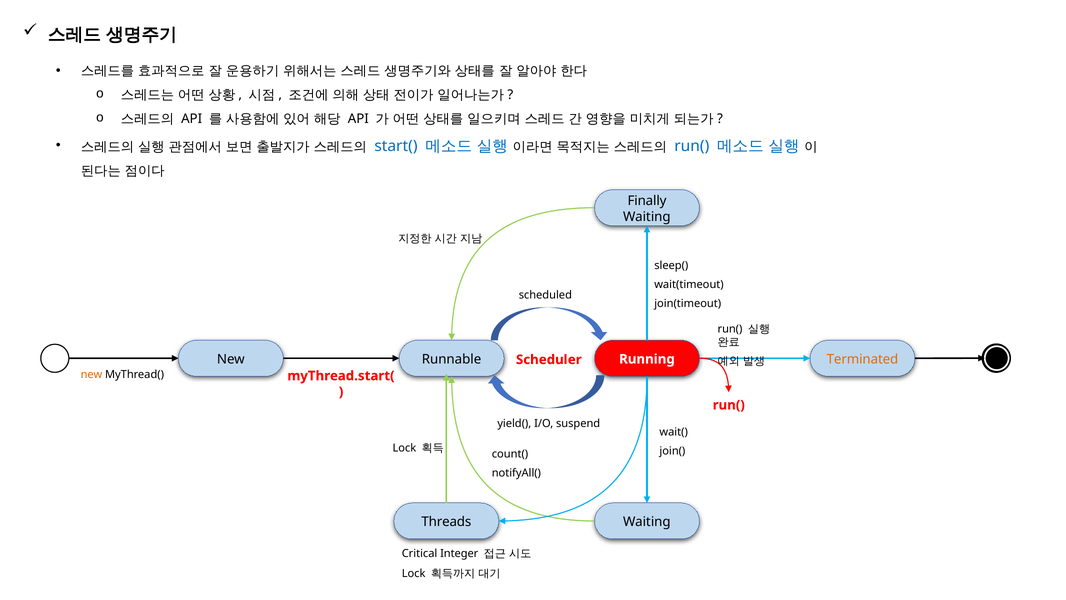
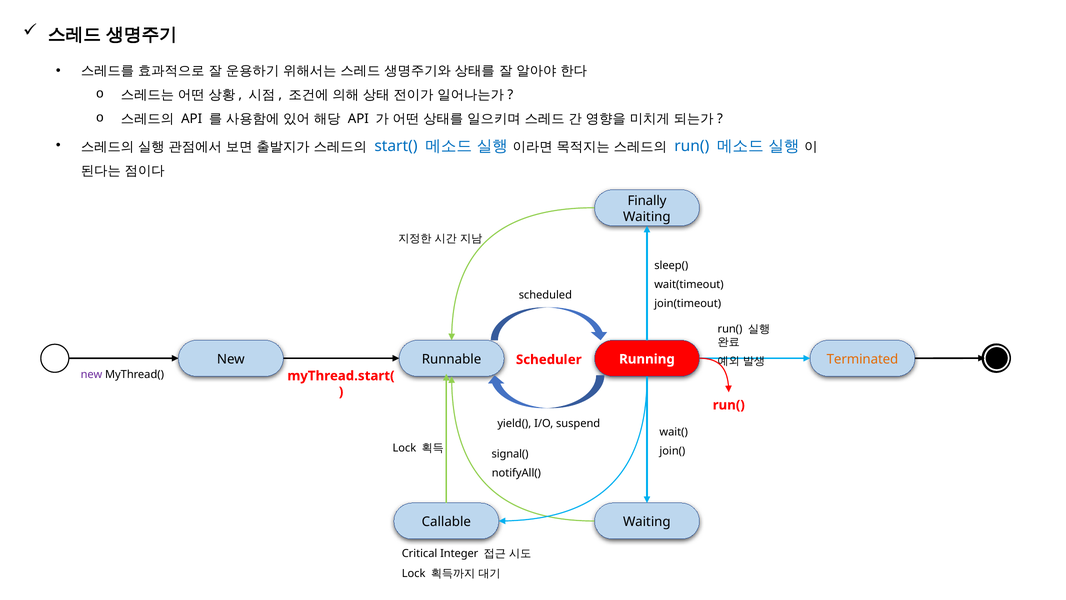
new colour: orange -> purple (91, 374)
count(: count( -> signal( (510, 454)
Threads: Threads -> Callable (446, 522)
